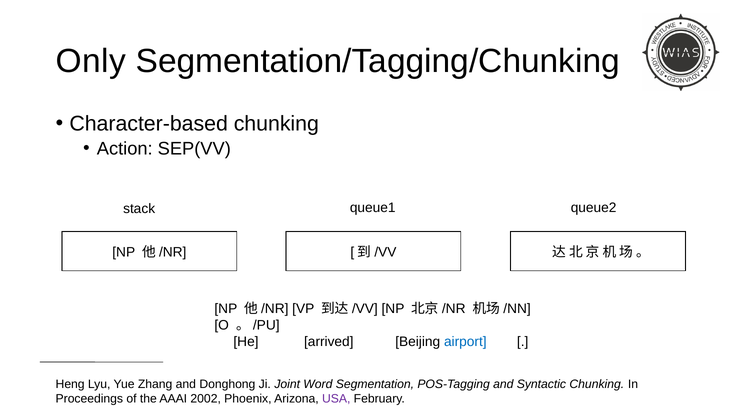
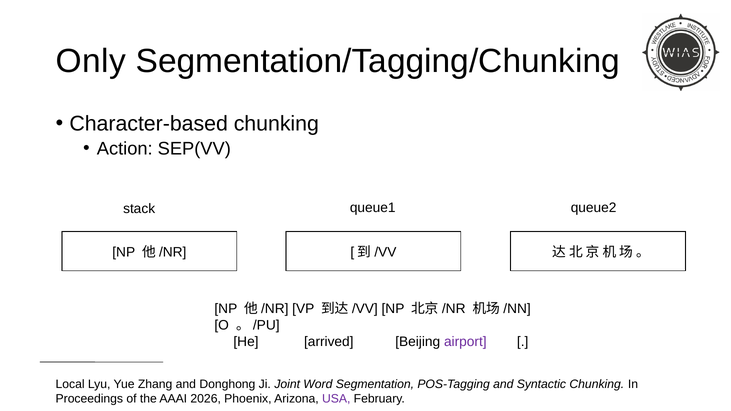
airport colour: blue -> purple (465, 342)
Heng: Heng -> Local (70, 384)
2002: 2002 -> 2026 (206, 399)
